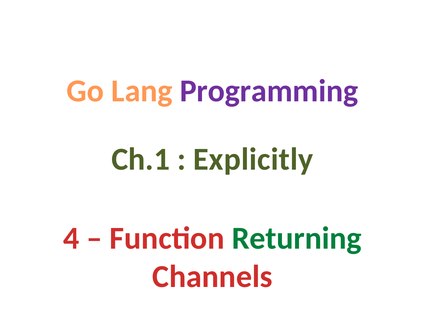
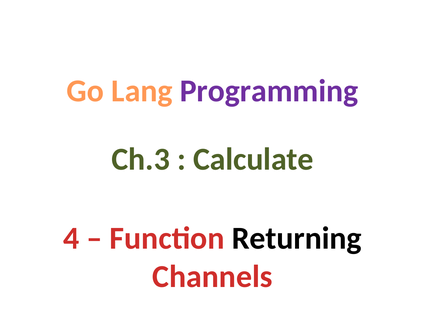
Ch.1: Ch.1 -> Ch.3 (141, 159)
Explicitly: Explicitly -> Calculate (253, 159)
Returning colour: green -> black (297, 238)
